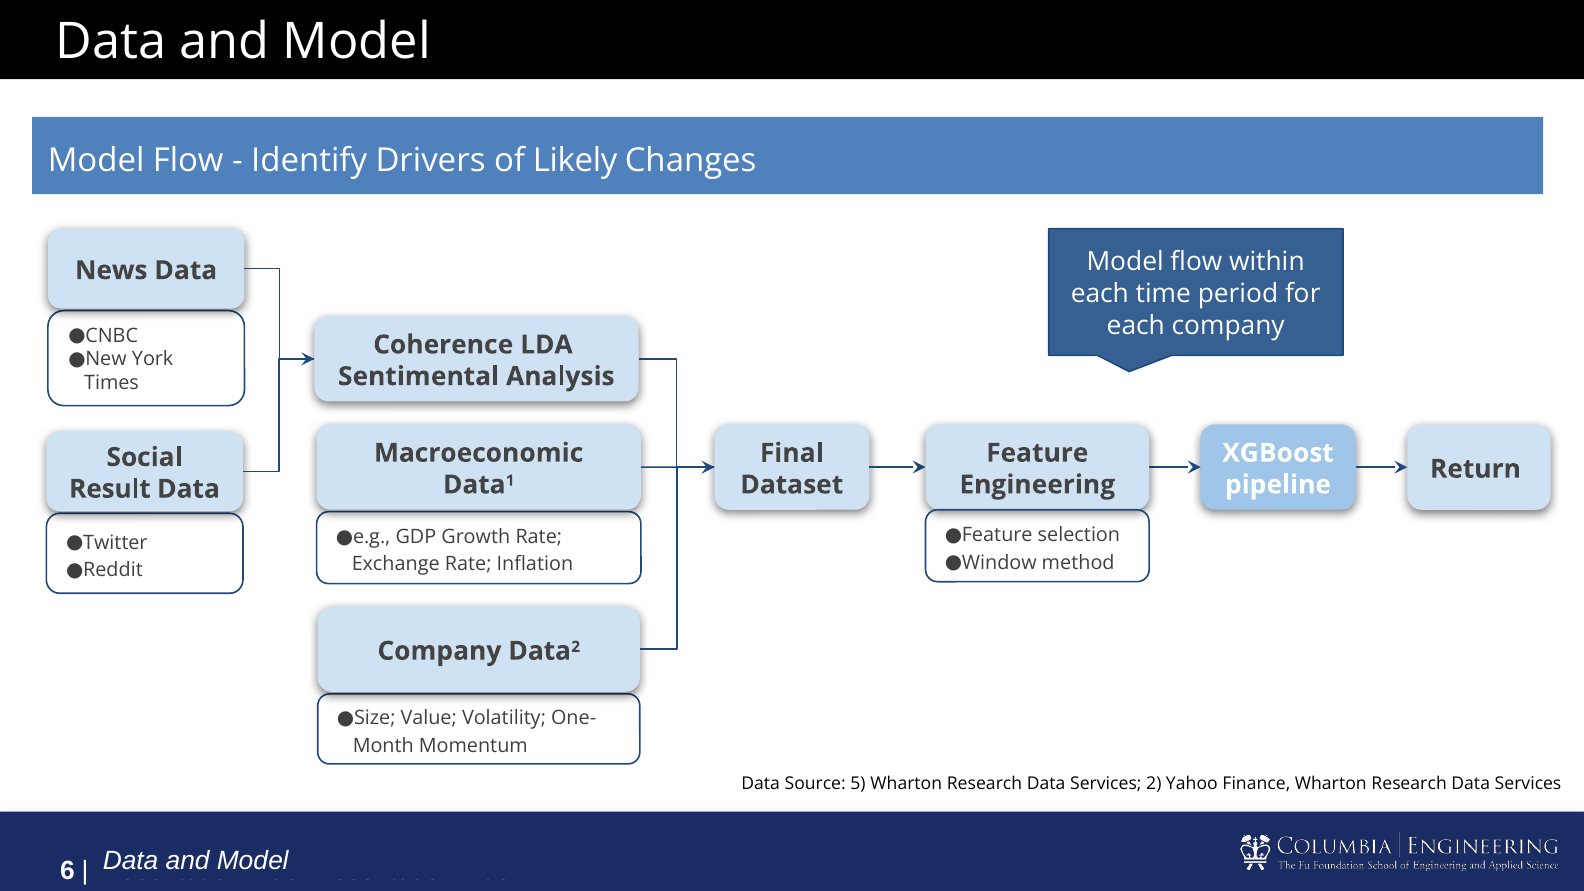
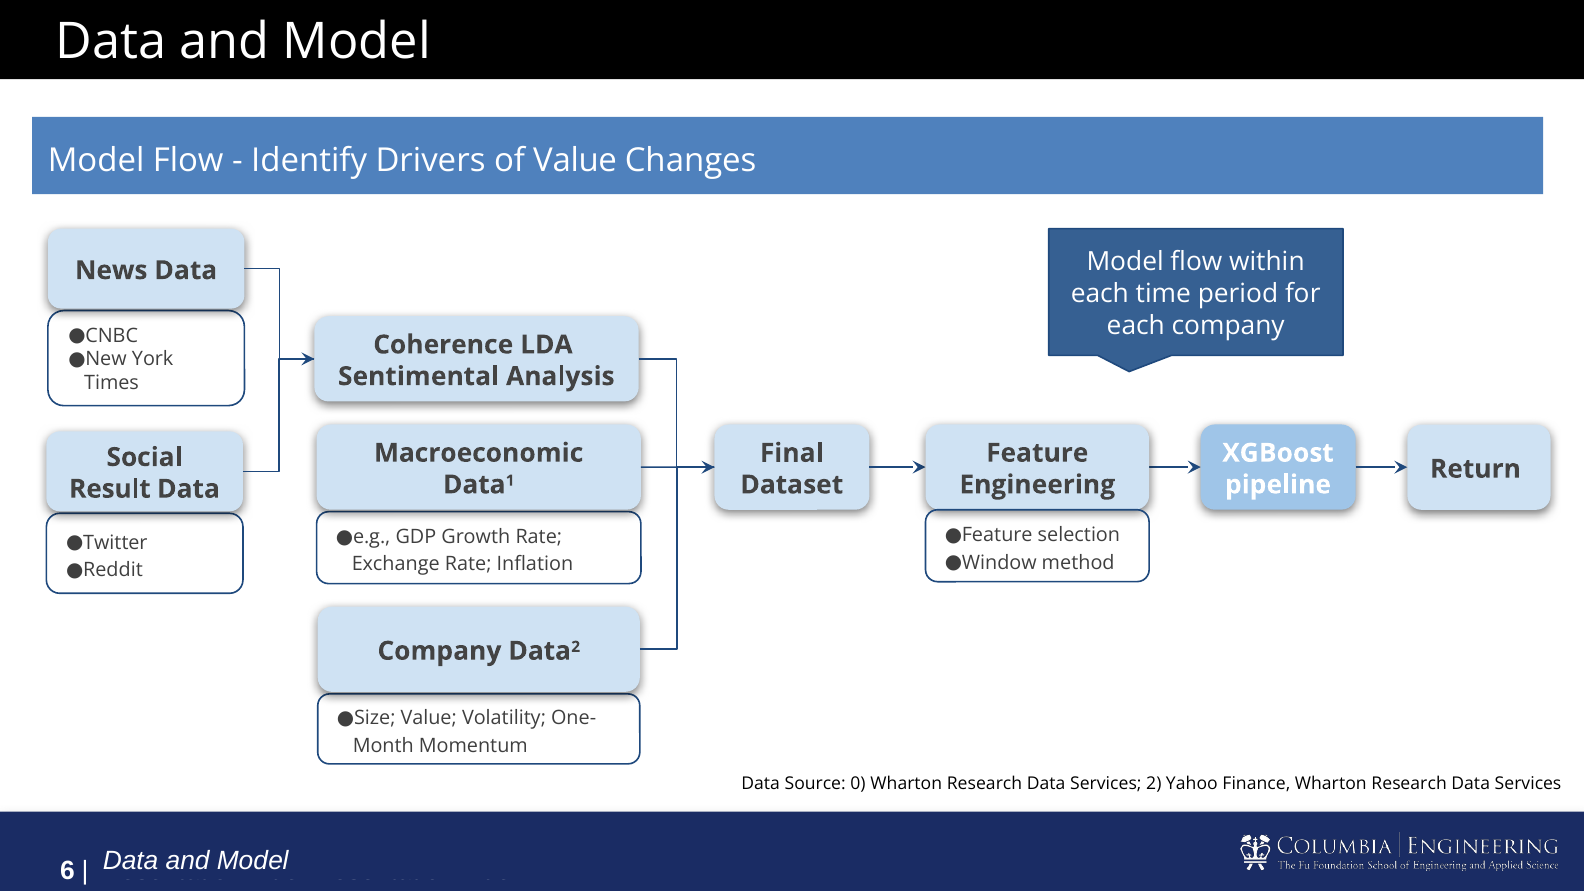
of Likely: Likely -> Value (575, 161)
5: 5 -> 0 (858, 784)
